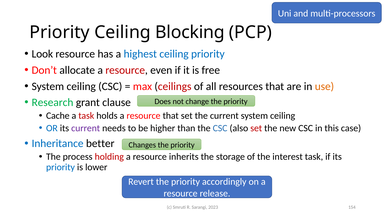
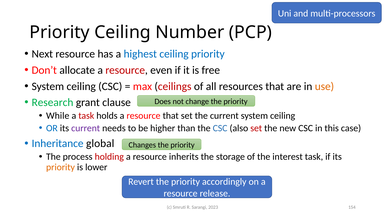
Blocking: Blocking -> Number (190, 32)
Look: Look -> Next (42, 54)
Cache: Cache -> While (58, 116)
better: better -> global (100, 143)
priority colour: blue -> orange (60, 167)
